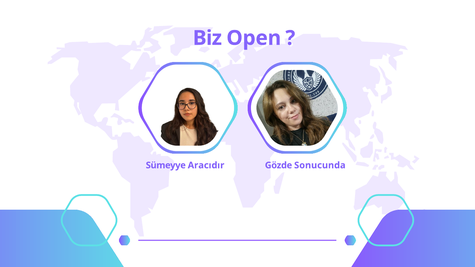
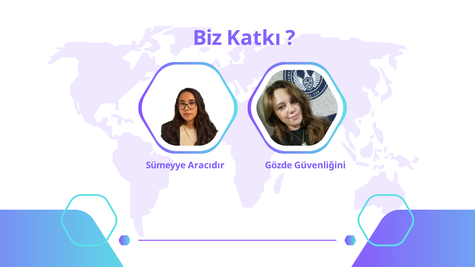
Open: Open -> Katkı (254, 38)
Sonucunda: Sonucunda -> Güvenliğini (320, 165)
